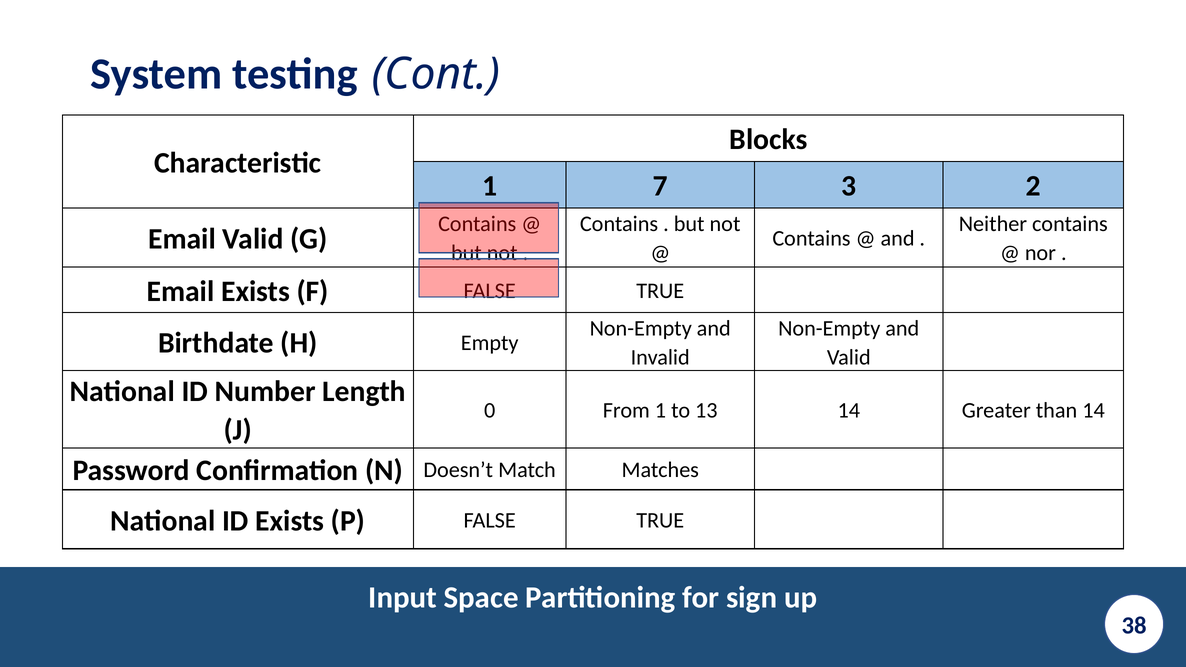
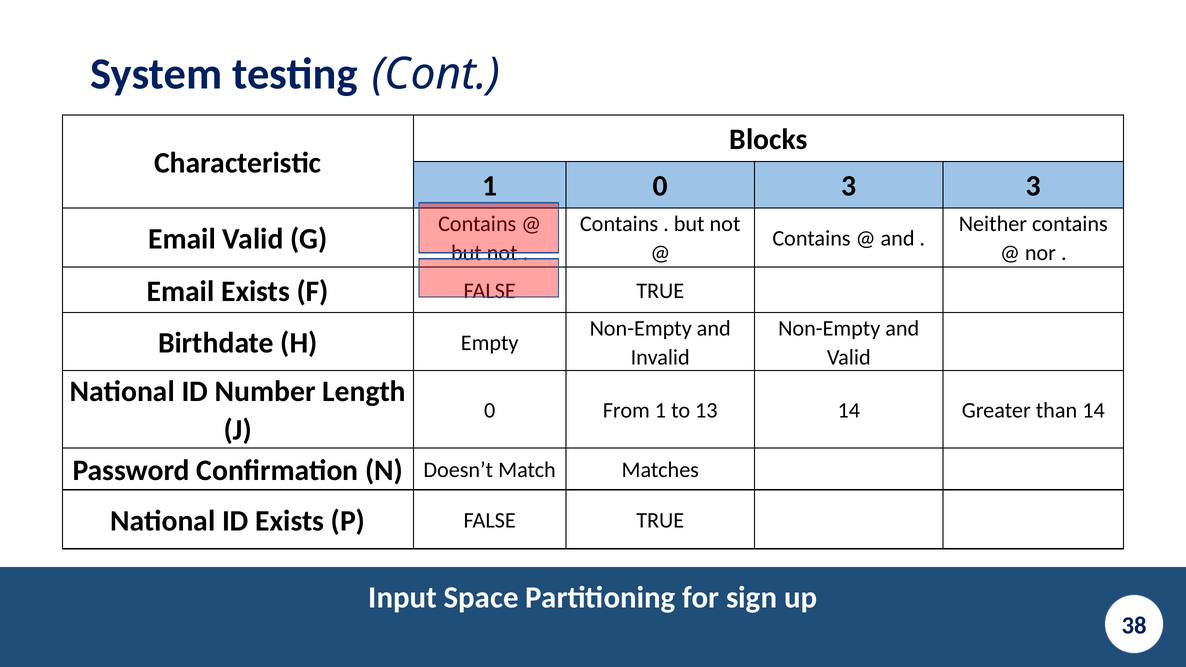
1 7: 7 -> 0 (660, 186)
3 2: 2 -> 3 (1033, 186)
